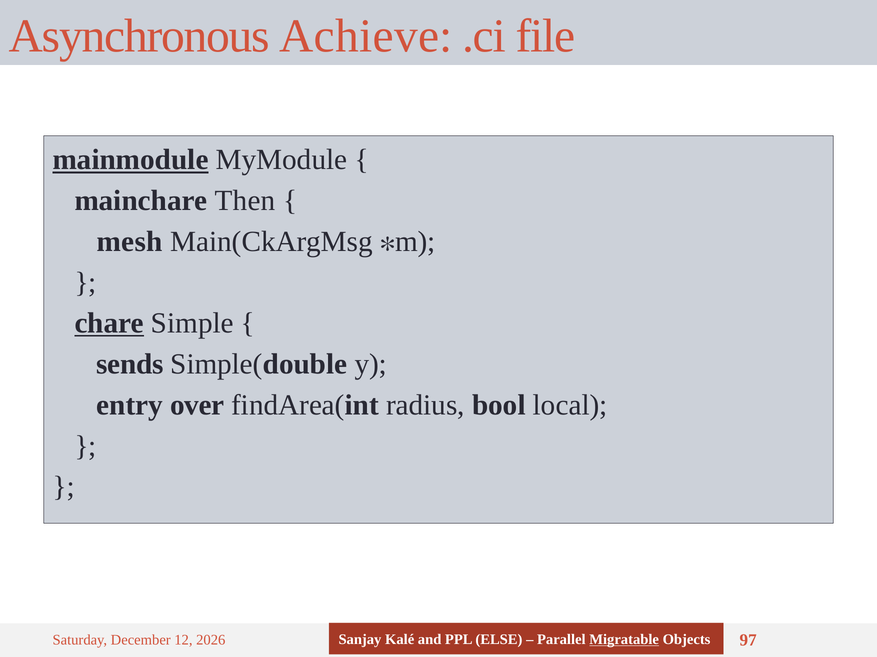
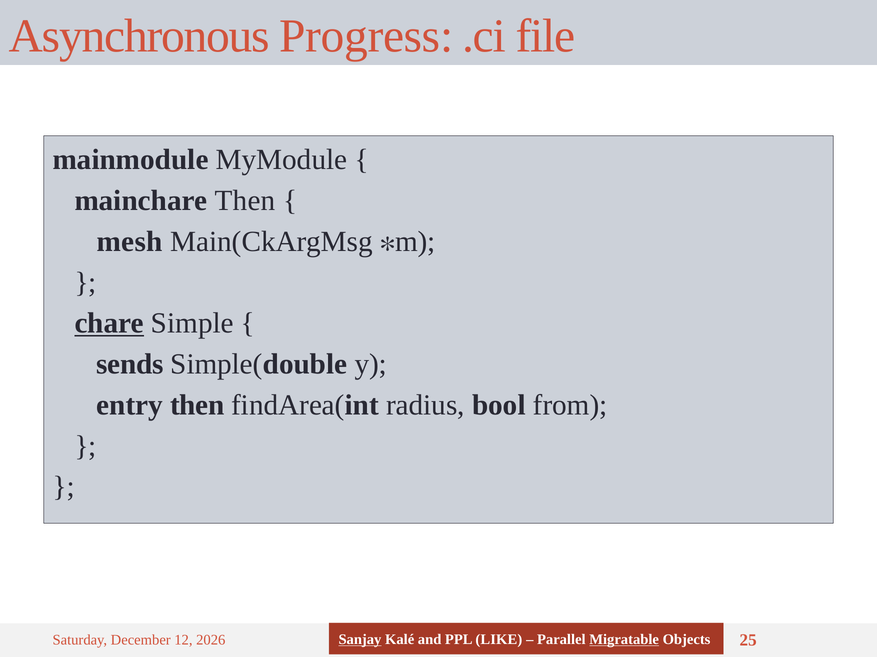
Achieve: Achieve -> Progress (366, 36)
mainmodule underline: present -> none (131, 160)
entry over: over -> then (197, 406)
local: local -> from (570, 406)
Sanjay underline: none -> present (360, 640)
ELSE: ELSE -> LIKE (499, 640)
97: 97 -> 25 (748, 641)
